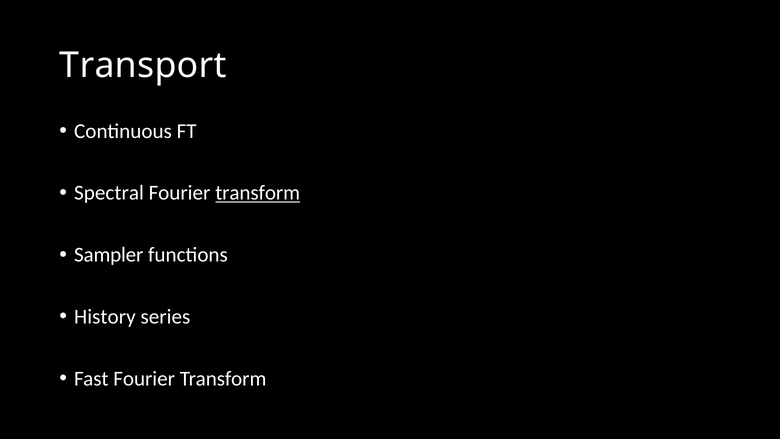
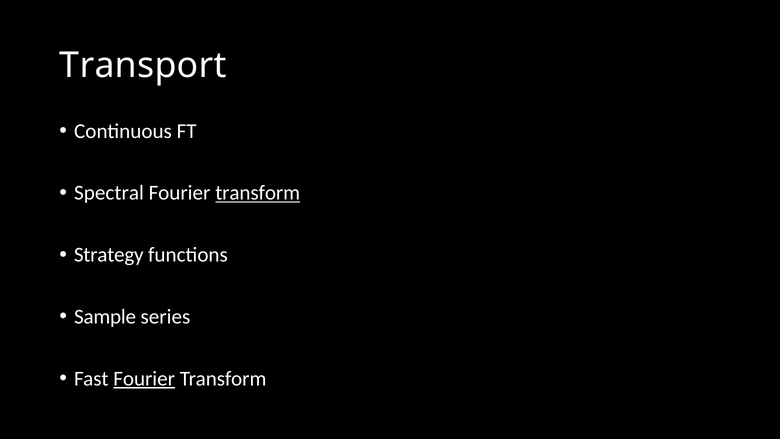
Sampler: Sampler -> Strategy (109, 255)
History: History -> Sample (105, 317)
Fourier underline: none -> present (144, 378)
